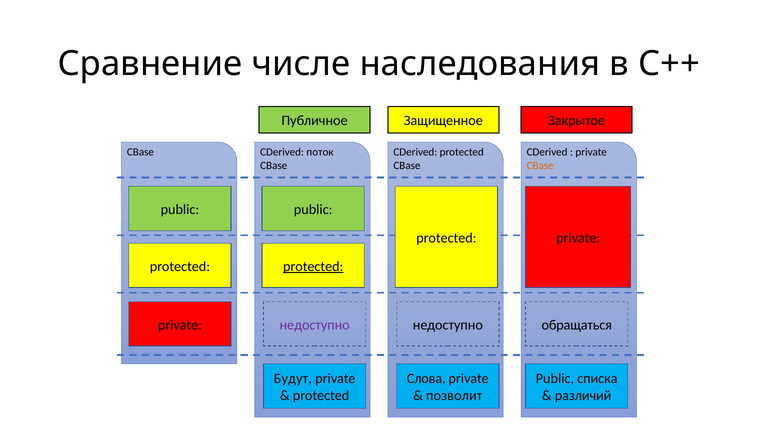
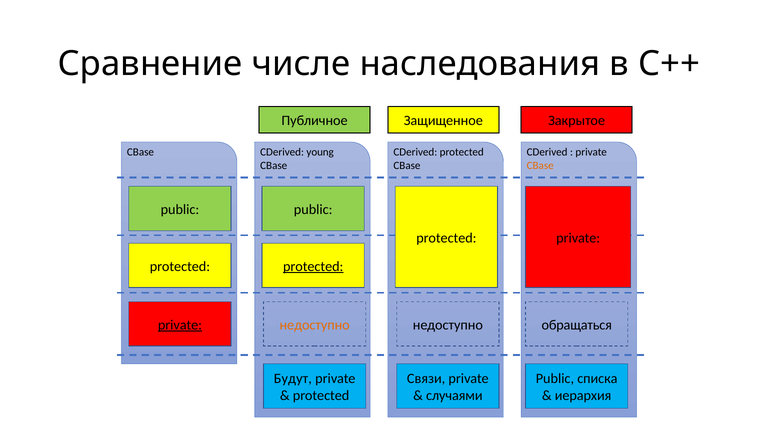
поток: поток -> young (320, 152)
private underline: none -> present (180, 325)
недоступно colour: purple -> orange (315, 325)
Слова: Слова -> Связи (426, 379)
позволит: позволит -> случаями (454, 396)
различий: различий -> иерархия (583, 396)
